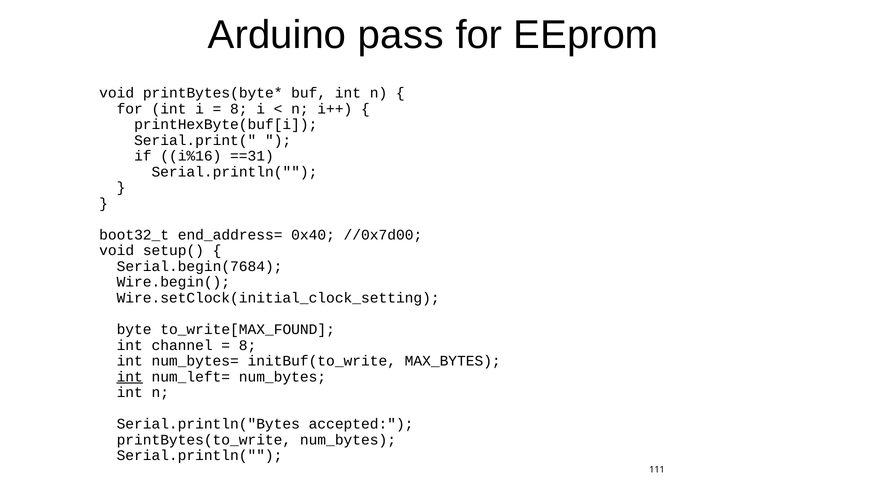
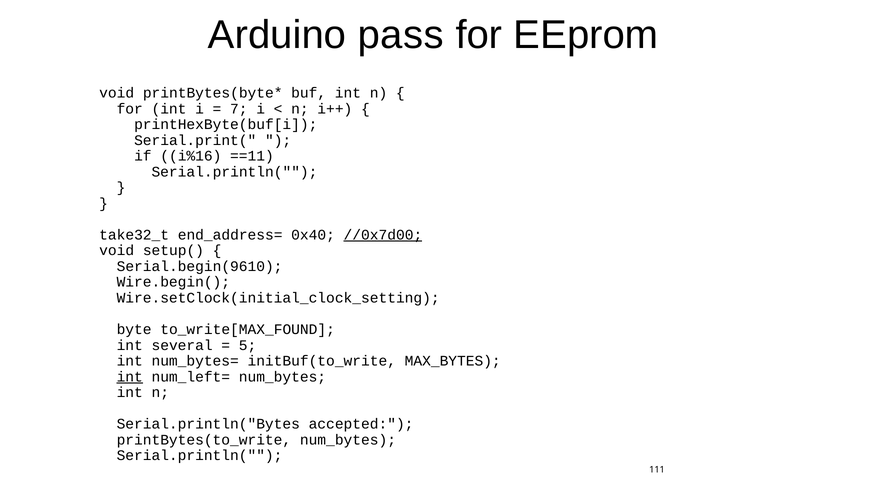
8: 8 -> 7 (239, 109)
==31: ==31 -> ==11 (252, 156)
boot32_t: boot32_t -> take32_t (134, 235)
//0x7d00 underline: none -> present (383, 235)
Serial.begin(7684: Serial.begin(7684 -> Serial.begin(9610 (200, 266)
channel: channel -> several (182, 345)
8: 8 -> 5 (248, 345)
